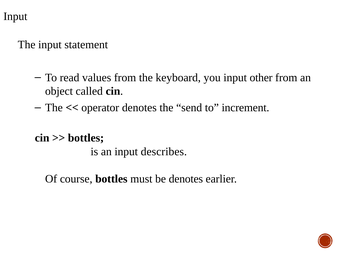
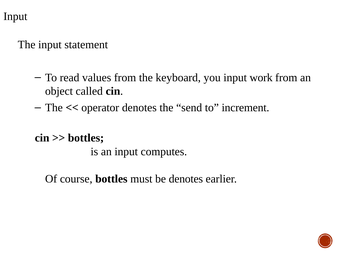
other: other -> work (261, 78)
describes: describes -> computes (164, 151)
